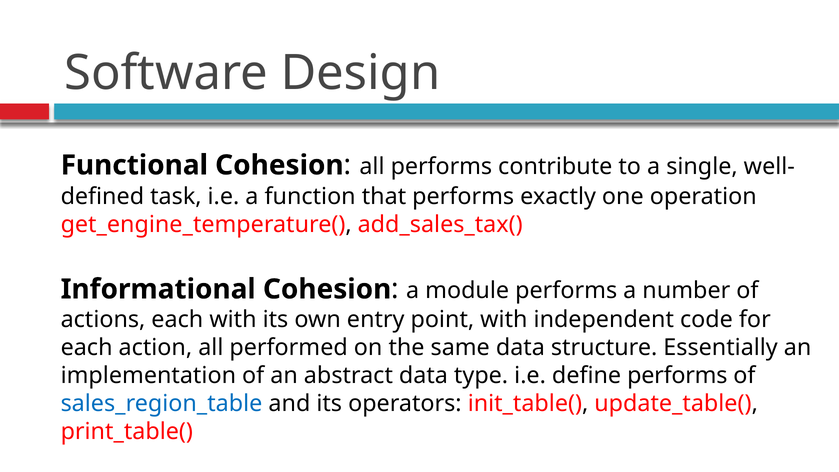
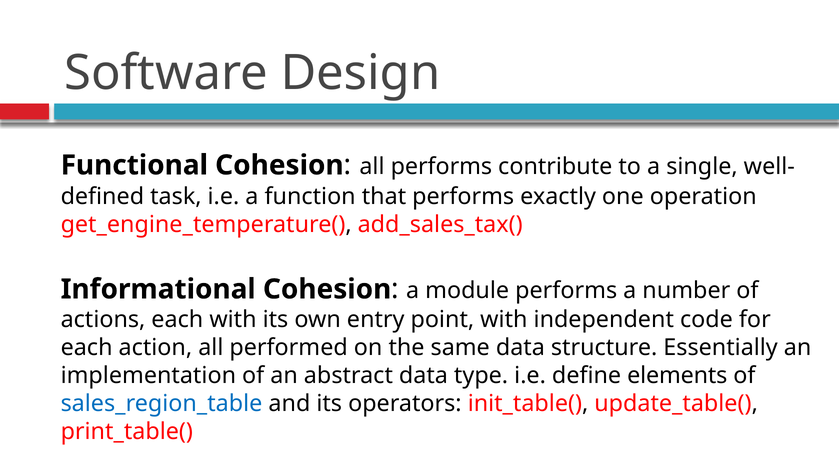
define performs: performs -> elements (677, 376)
